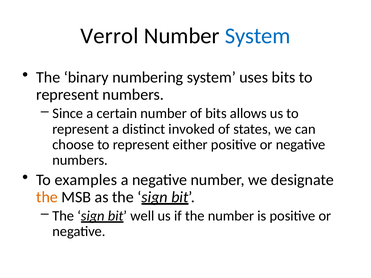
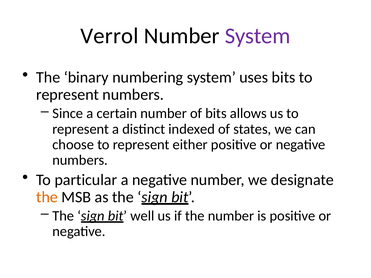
System colour: blue -> purple (258, 36)
invoked: invoked -> indexed (192, 129)
examples: examples -> particular (86, 180)
